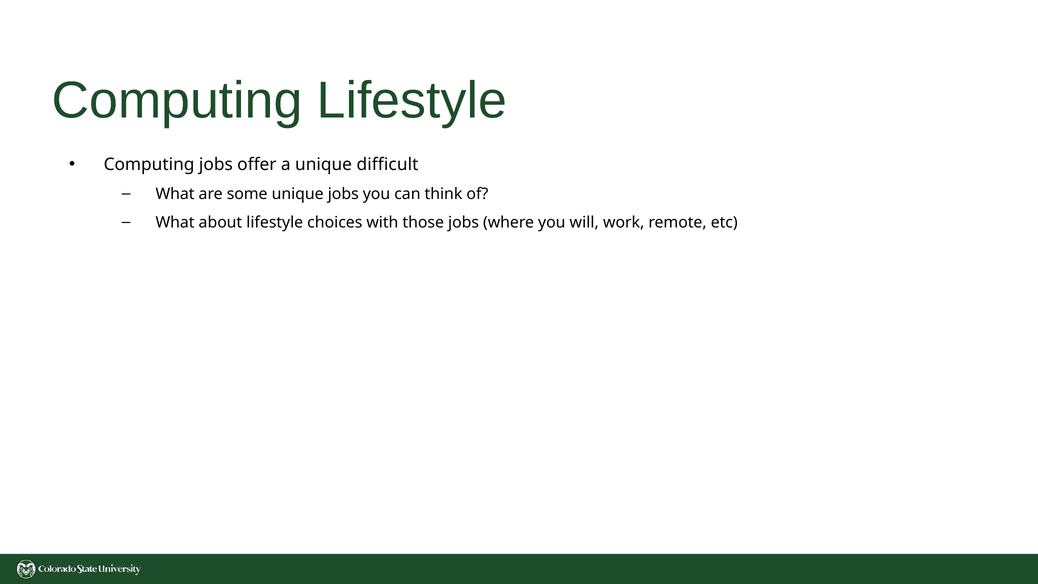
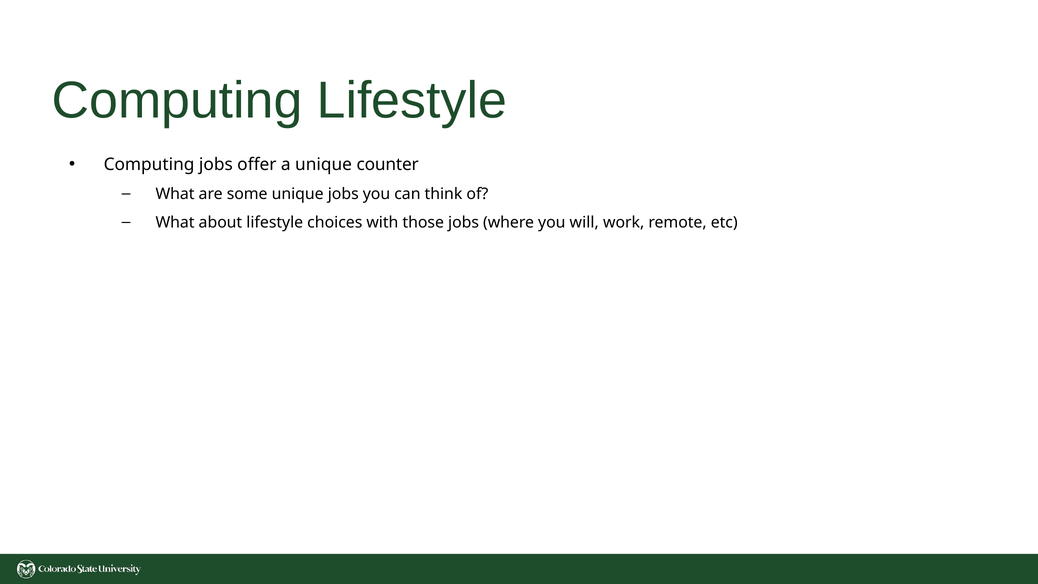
difficult: difficult -> counter (388, 165)
